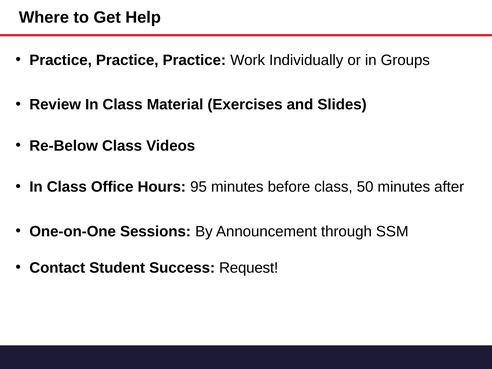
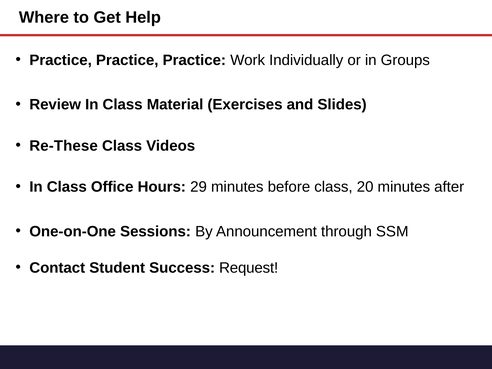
Re-Below: Re-Below -> Re-These (64, 146)
95: 95 -> 29 (199, 187)
50: 50 -> 20 (365, 187)
